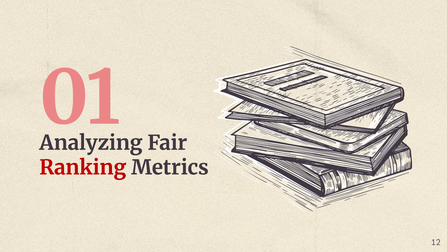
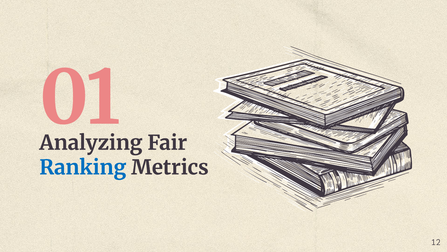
Ranking colour: red -> blue (83, 167)
